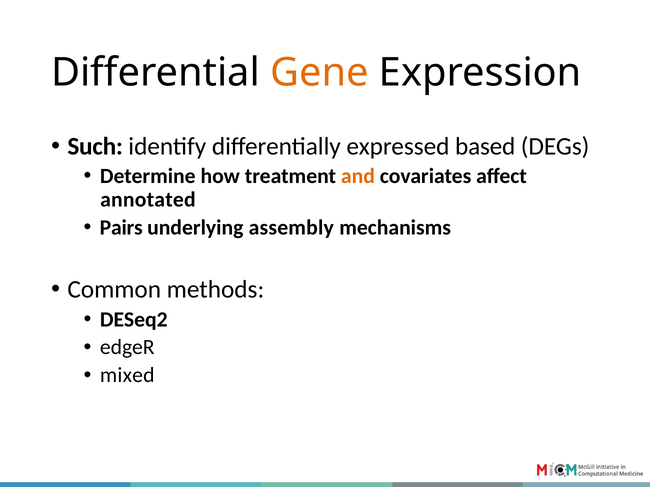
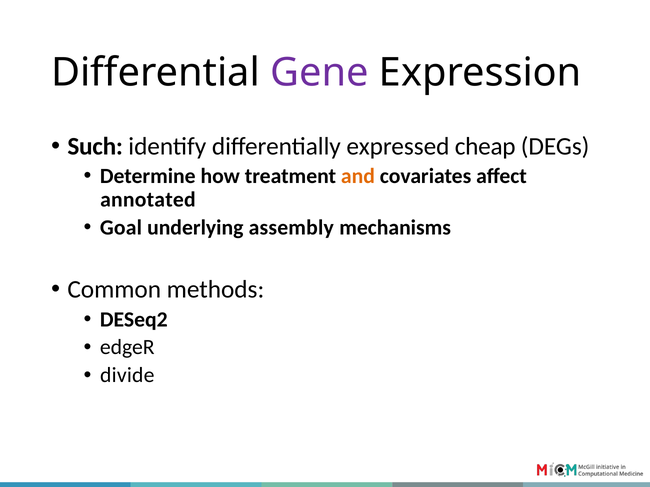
Gene colour: orange -> purple (319, 73)
based: based -> cheap (485, 146)
Pairs: Pairs -> Goal (121, 228)
mixed: mixed -> divide (127, 376)
